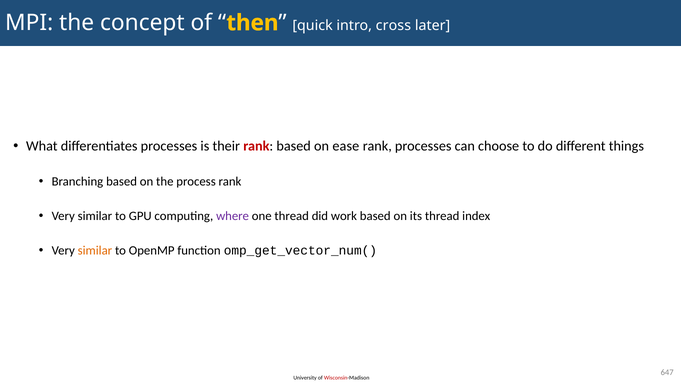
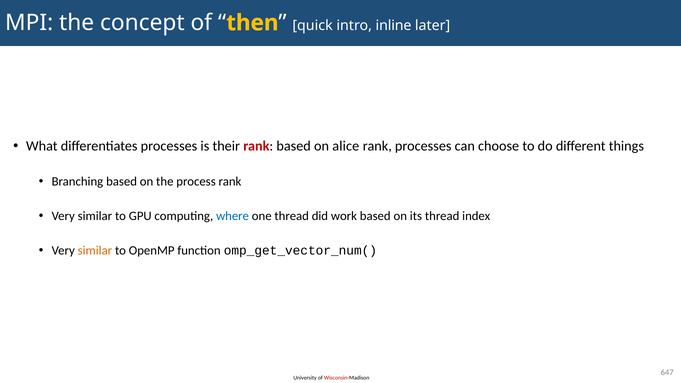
cross: cross -> inline (394, 26)
ease: ease -> alice (346, 146)
where colour: purple -> blue (233, 216)
